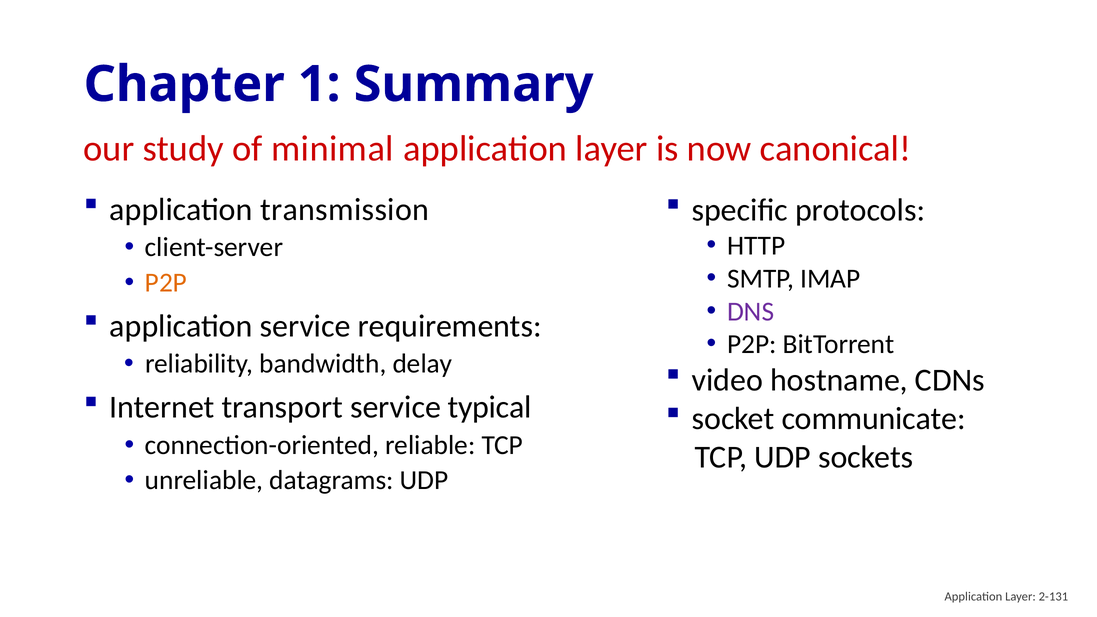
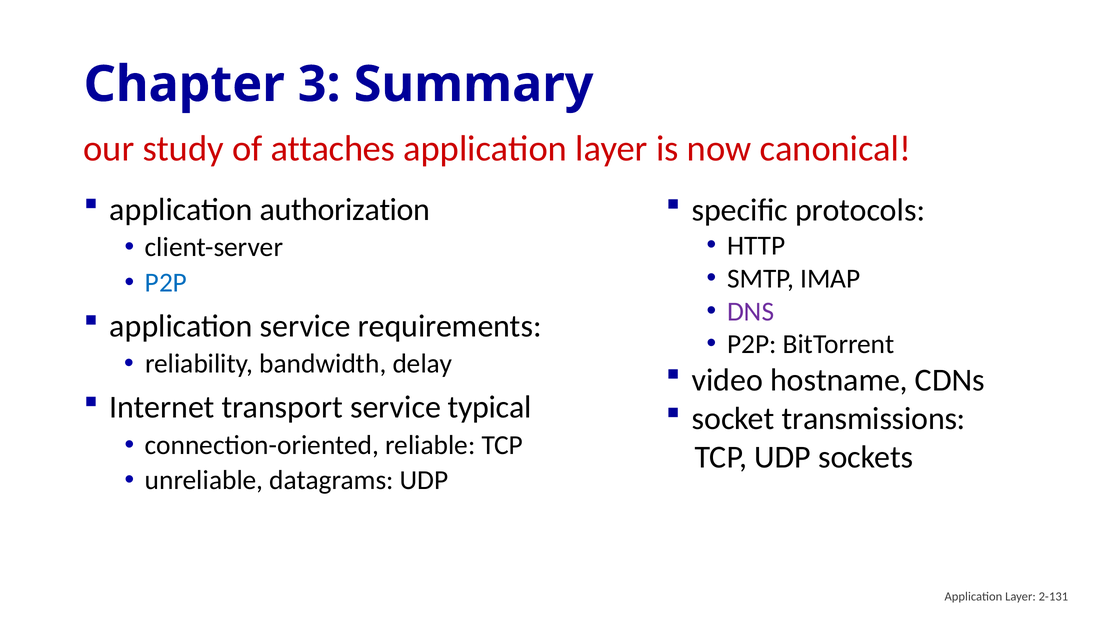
1: 1 -> 3 (319, 84)
minimal: minimal -> attaches (333, 149)
transmission: transmission -> authorization (345, 210)
P2P colour: orange -> blue (166, 283)
communicate: communicate -> transmissions (874, 419)
